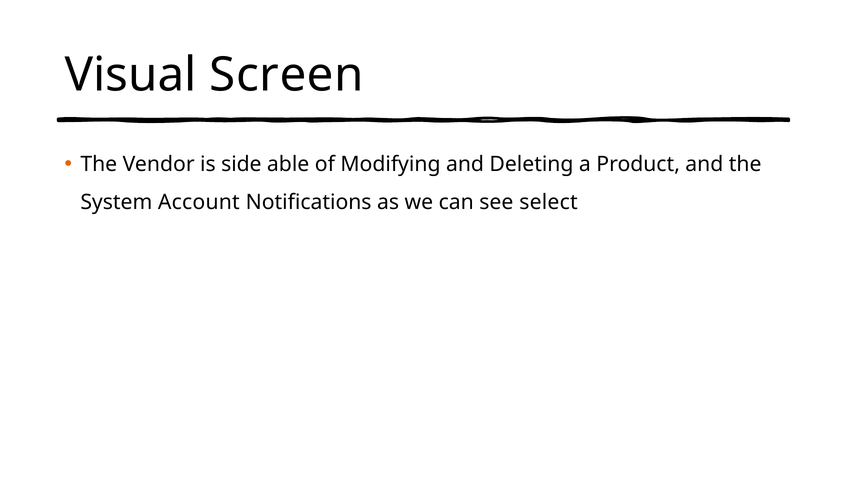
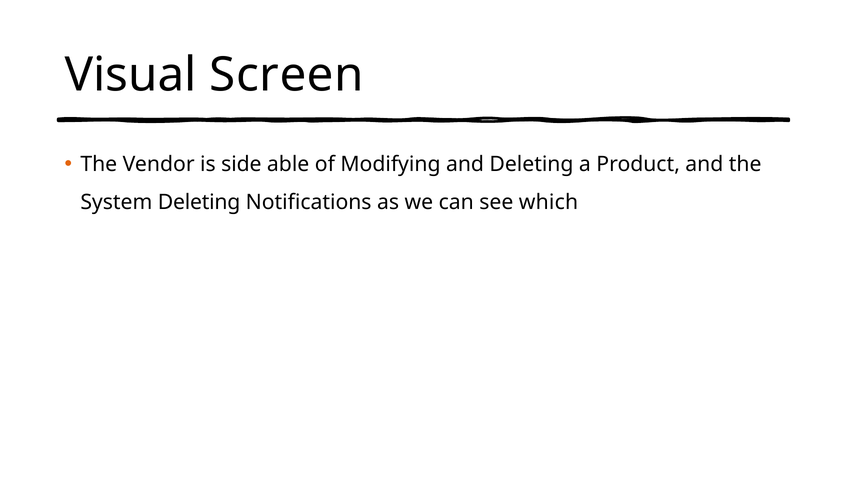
System Account: Account -> Deleting (199, 202)
select: select -> which (548, 202)
